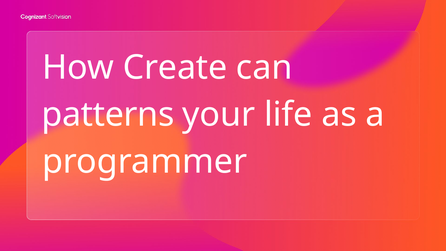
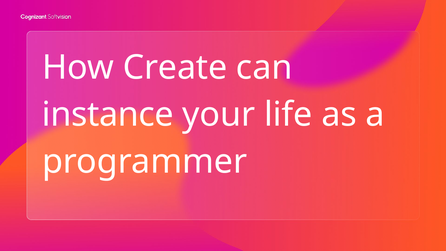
patterns: patterns -> instance (108, 115)
